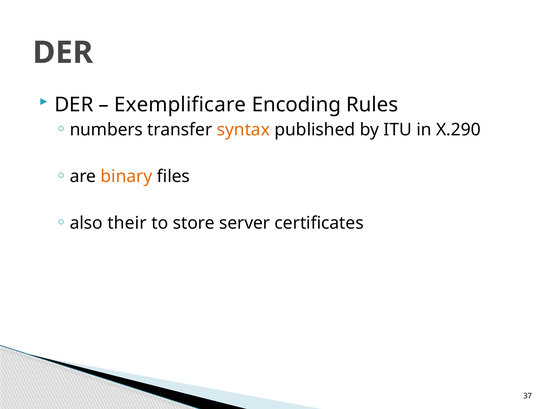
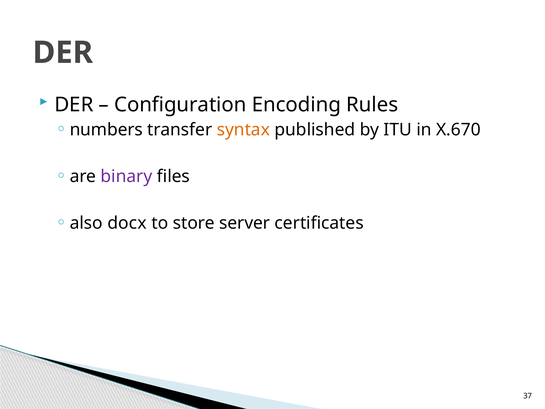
Exemplificare: Exemplificare -> Configuration (180, 105)
X.290: X.290 -> X.670 (458, 130)
binary colour: orange -> purple (126, 176)
their: their -> docx (127, 223)
